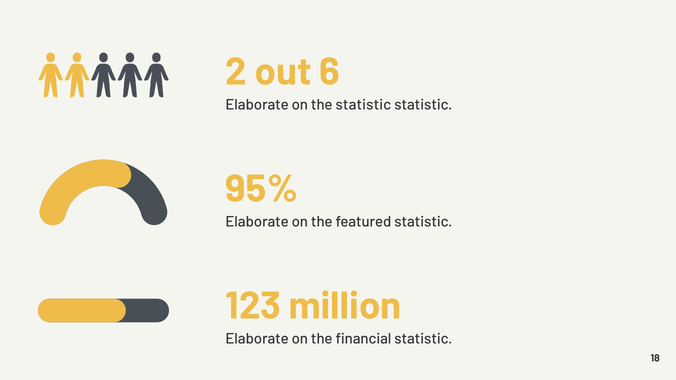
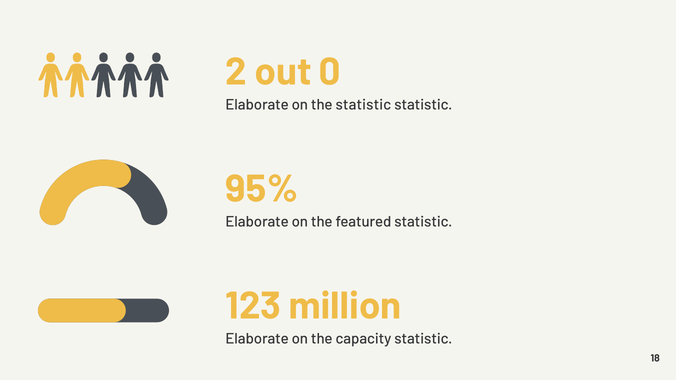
6: 6 -> 0 (330, 72)
financial: financial -> capacity (363, 339)
